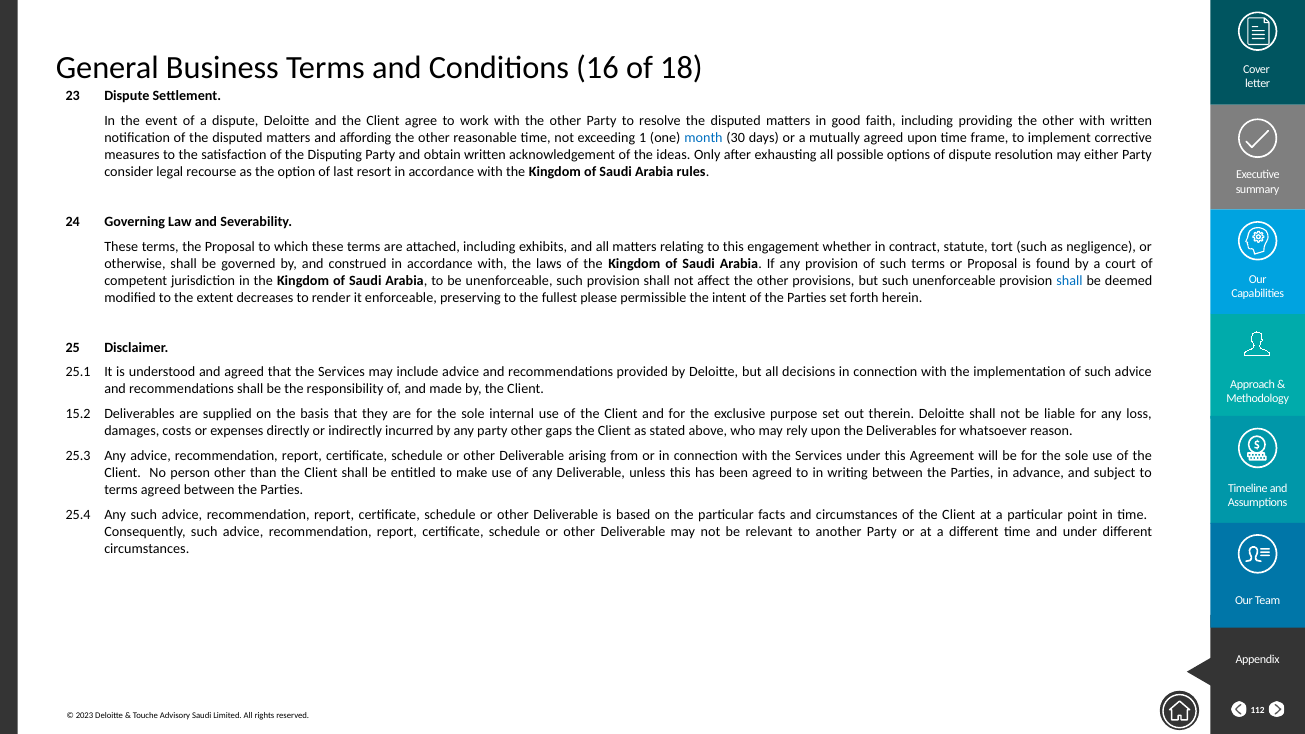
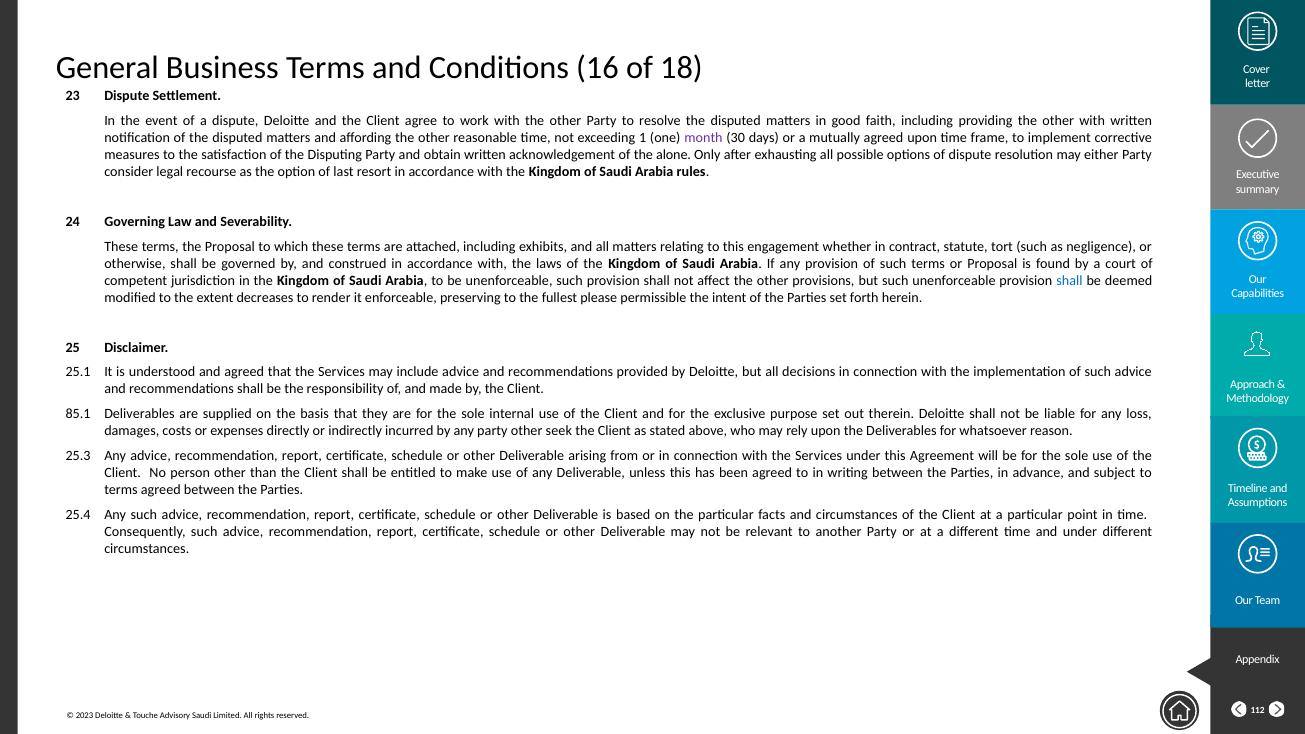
month colour: blue -> purple (704, 138)
ideas: ideas -> alone (674, 155)
15.2: 15.2 -> 85.1 (78, 414)
gaps: gaps -> seek (559, 431)
